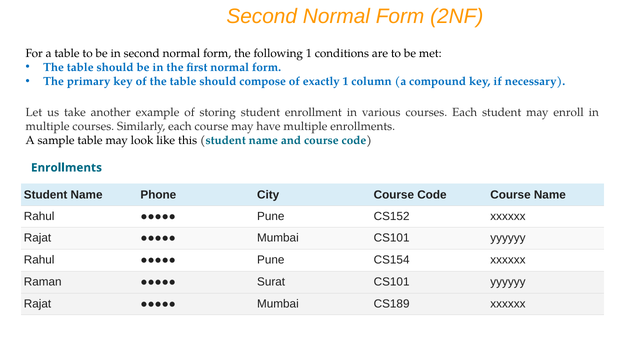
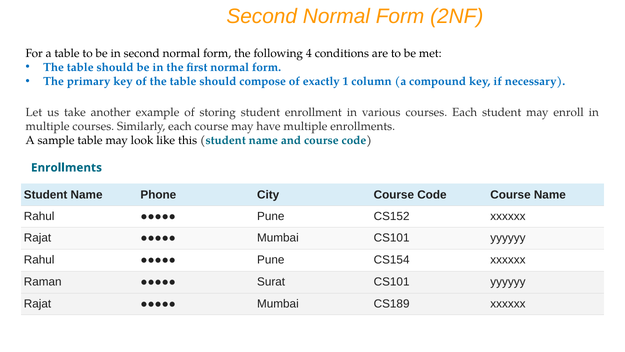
following 1: 1 -> 4 (309, 53)
